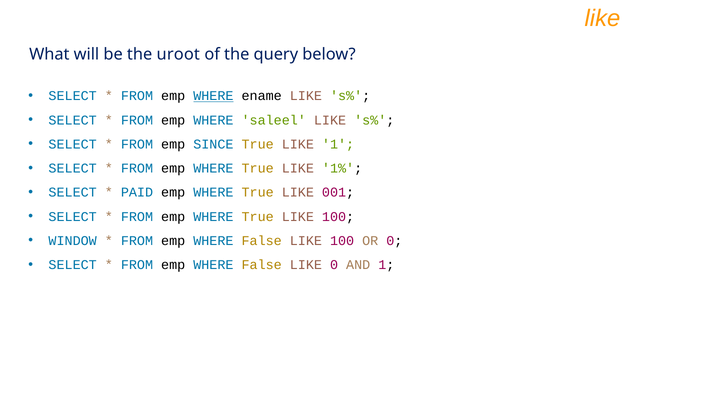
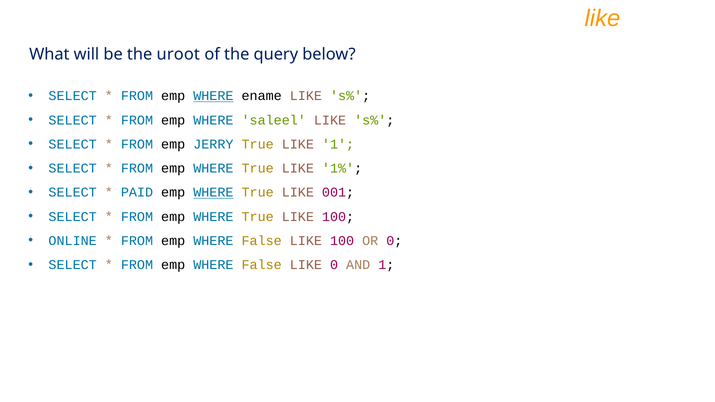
SINCE: SINCE -> JERRY (213, 144)
WHERE underline: none -> present (213, 193)
WINDOW: WINDOW -> ONLINE (73, 241)
